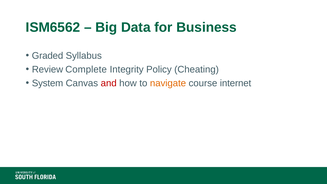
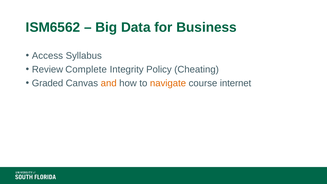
Graded: Graded -> Access (47, 56)
System: System -> Graded (48, 83)
and colour: red -> orange (109, 83)
